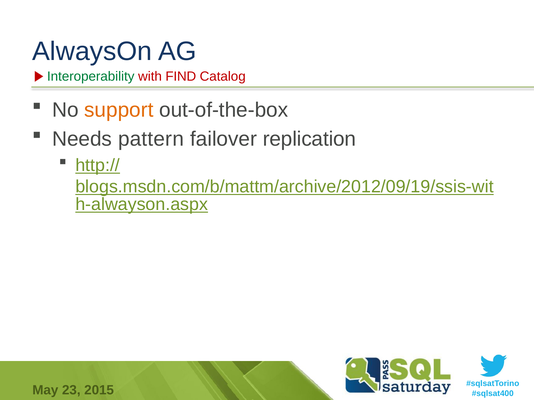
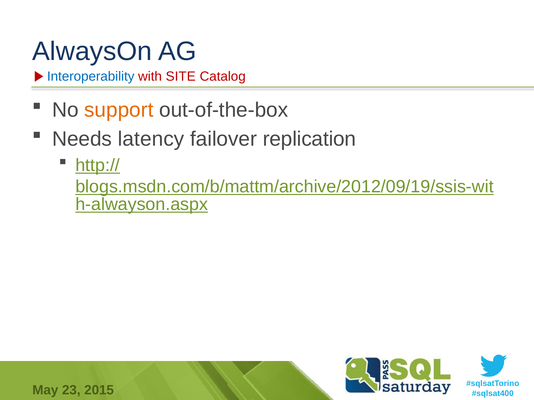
Interoperability colour: green -> blue (91, 76)
FIND: FIND -> SITE (181, 76)
pattern: pattern -> latency (151, 139)
